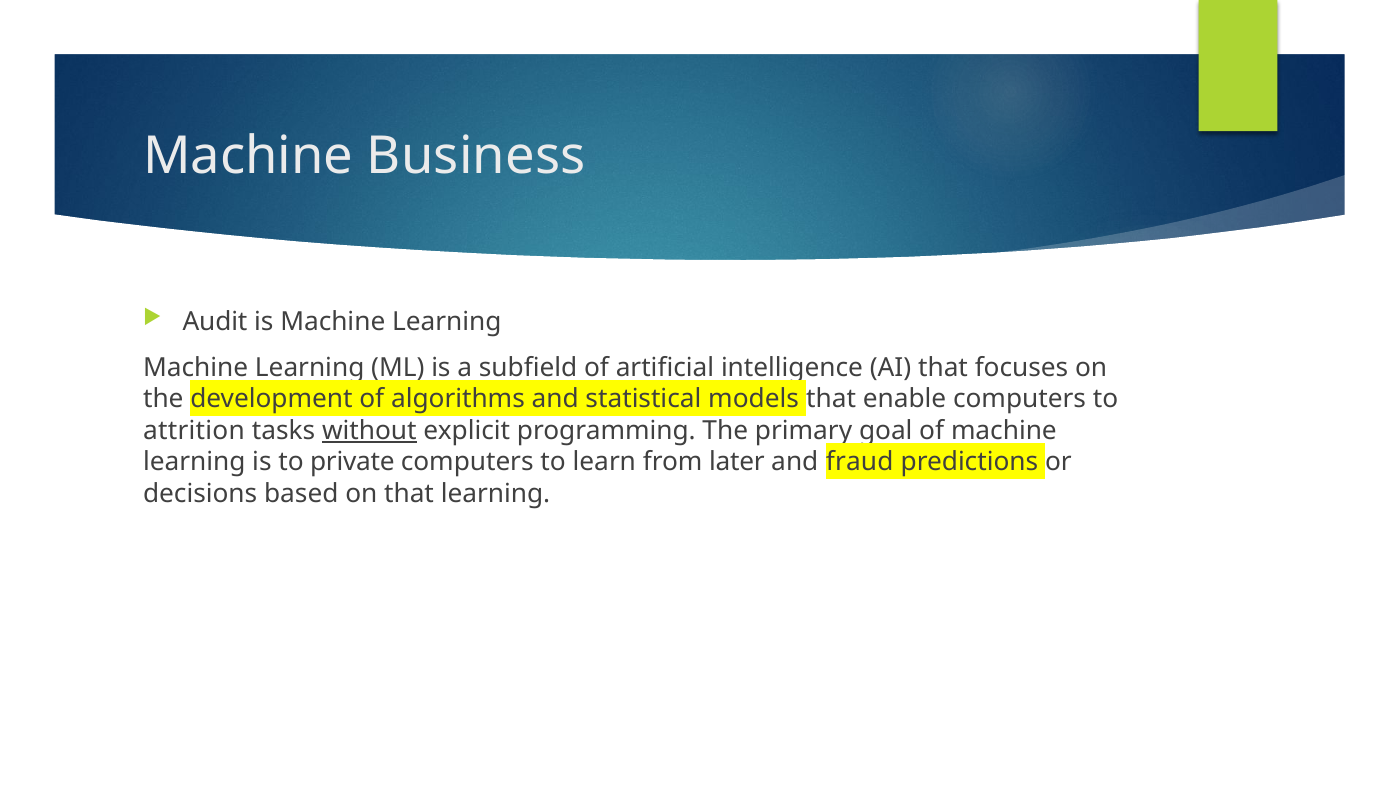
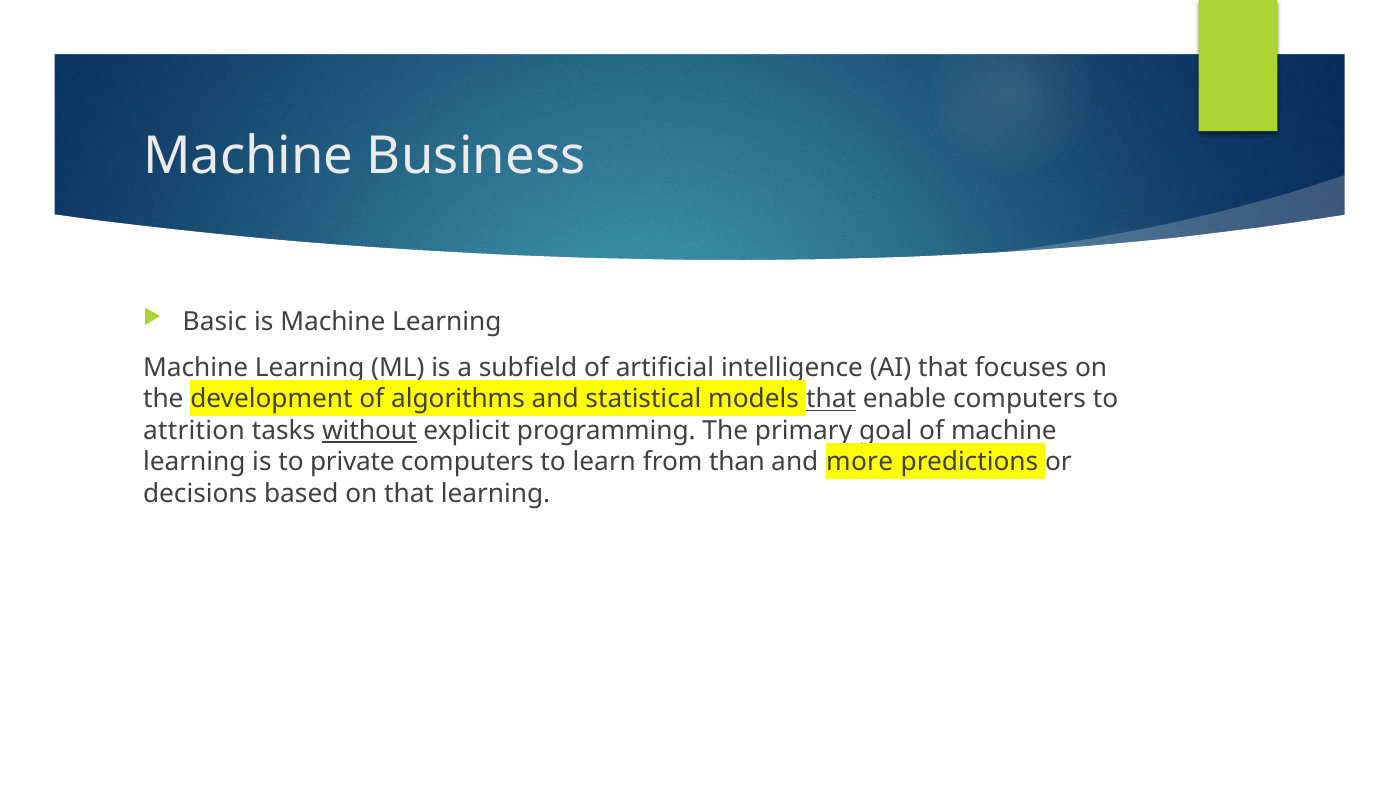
Audit: Audit -> Basic (215, 322)
that underline: none -> present (831, 399)
later: later -> than (737, 462)
fraud: fraud -> more (860, 462)
